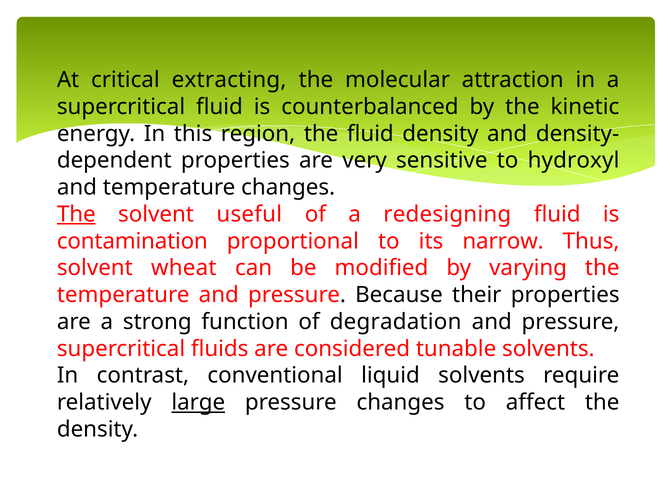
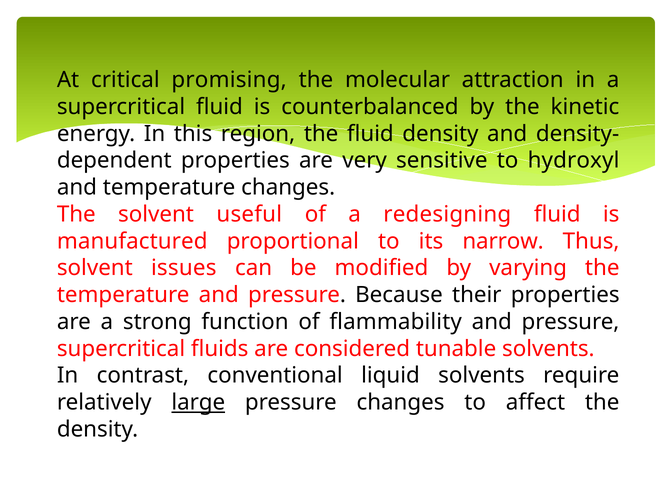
extracting: extracting -> promising (229, 80)
The underline: present -> none (76, 214)
contamination: contamination -> manufactured (132, 241)
wheat: wheat -> issues (184, 268)
degradation: degradation -> flammability (396, 321)
